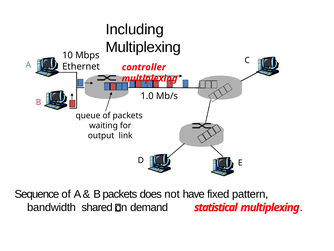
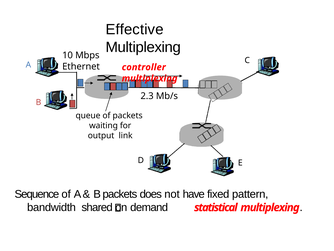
Including: Including -> Effective (135, 29)
1.0: 1.0 -> 2.3 (147, 96)
